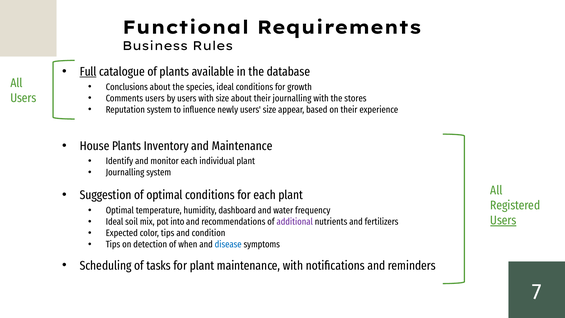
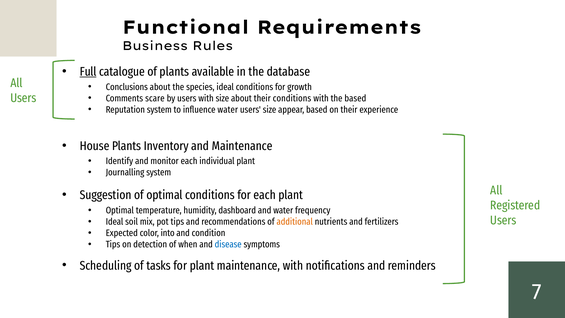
Comments users: users -> scare (155, 98)
their journalling: journalling -> conditions (292, 98)
the stores: stores -> based (355, 98)
influence newly: newly -> water (228, 110)
Users underline: present -> none (503, 220)
pot into: into -> tips (177, 222)
additional colour: purple -> orange (295, 222)
color tips: tips -> into (168, 233)
